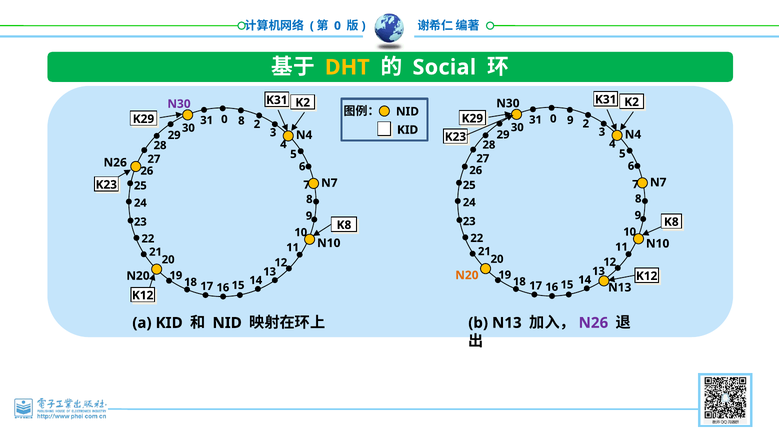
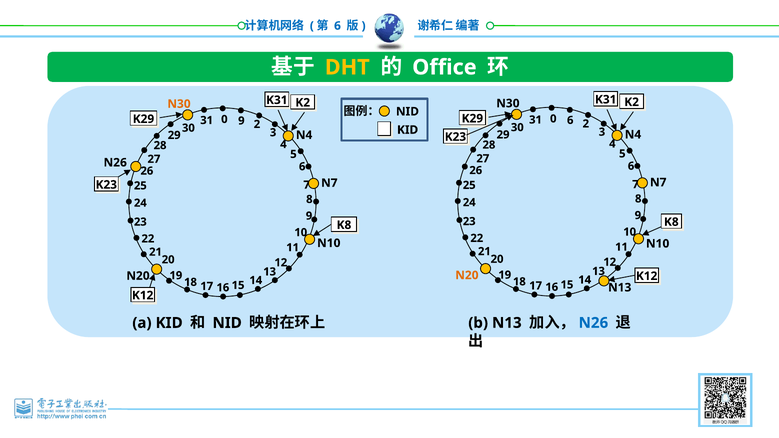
0: 0 -> 6 (337, 26)
Social: Social -> Office (444, 67)
N30 colour: purple -> orange (179, 104)
0 9: 9 -> 6 (570, 120)
0 8: 8 -> 9 (241, 121)
N26 colour: purple -> blue (593, 323)
